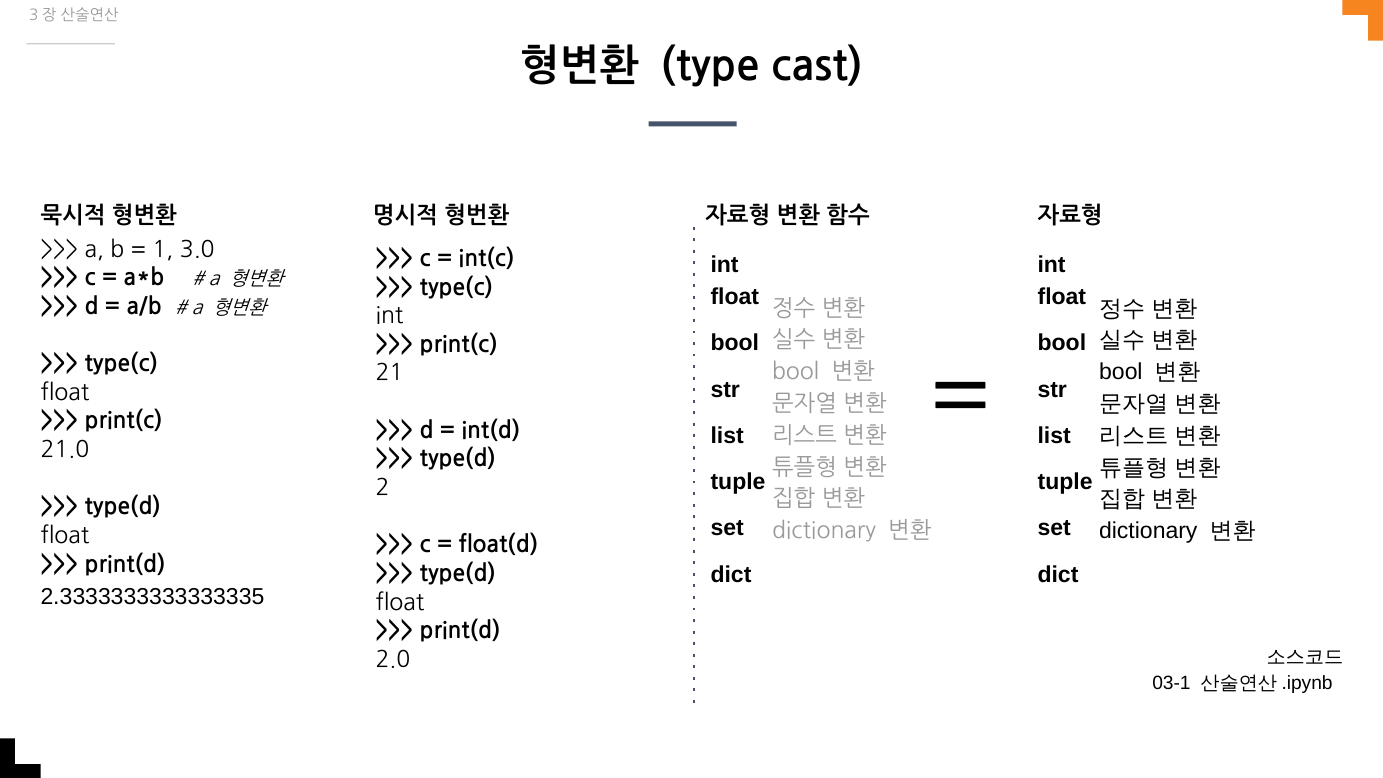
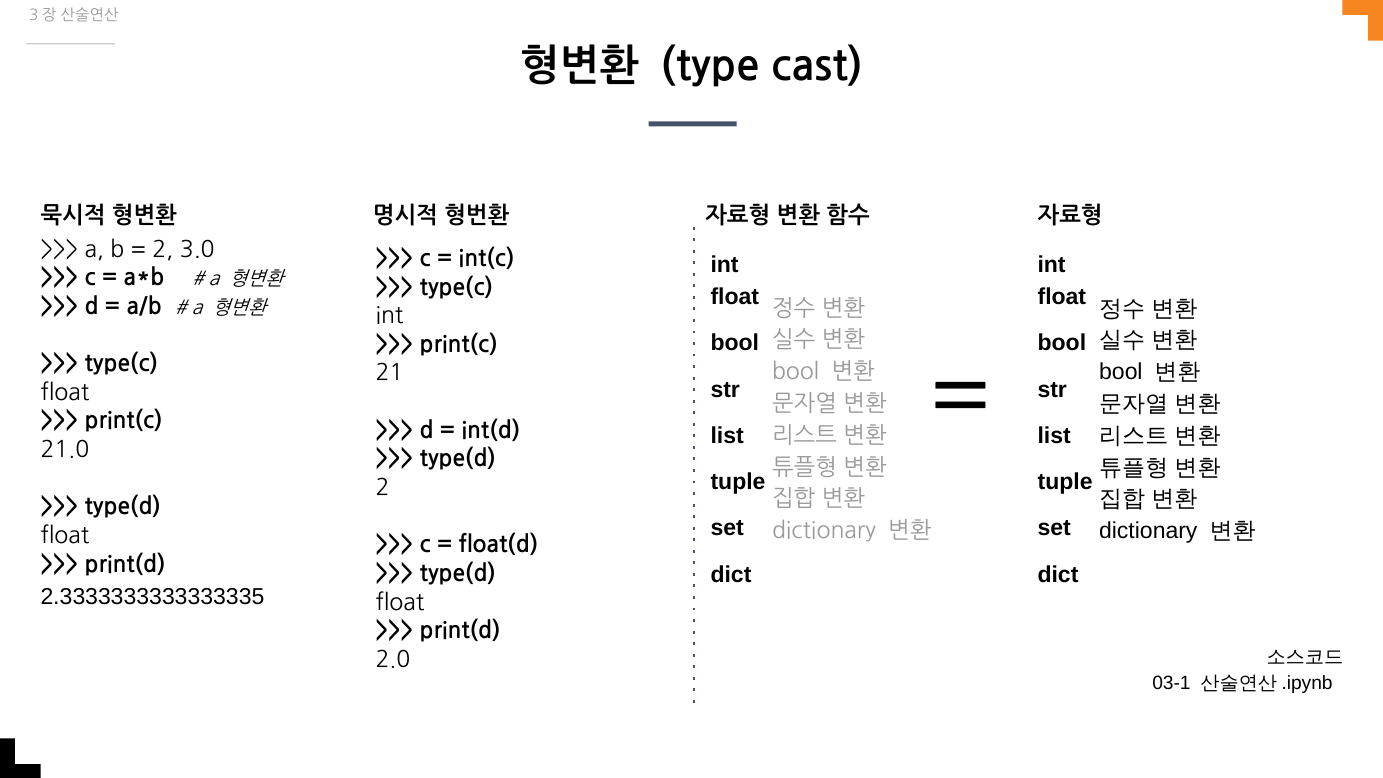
1: 1 -> 2 (163, 249)
